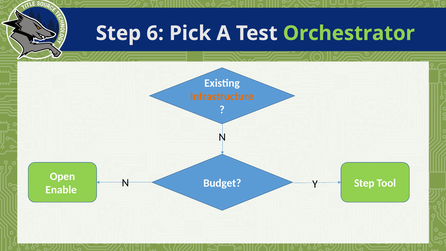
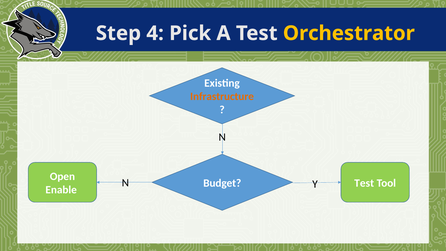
6: 6 -> 4 (155, 33)
Orchestrator colour: light green -> yellow (349, 33)
Budget Step: Step -> Test (364, 183)
